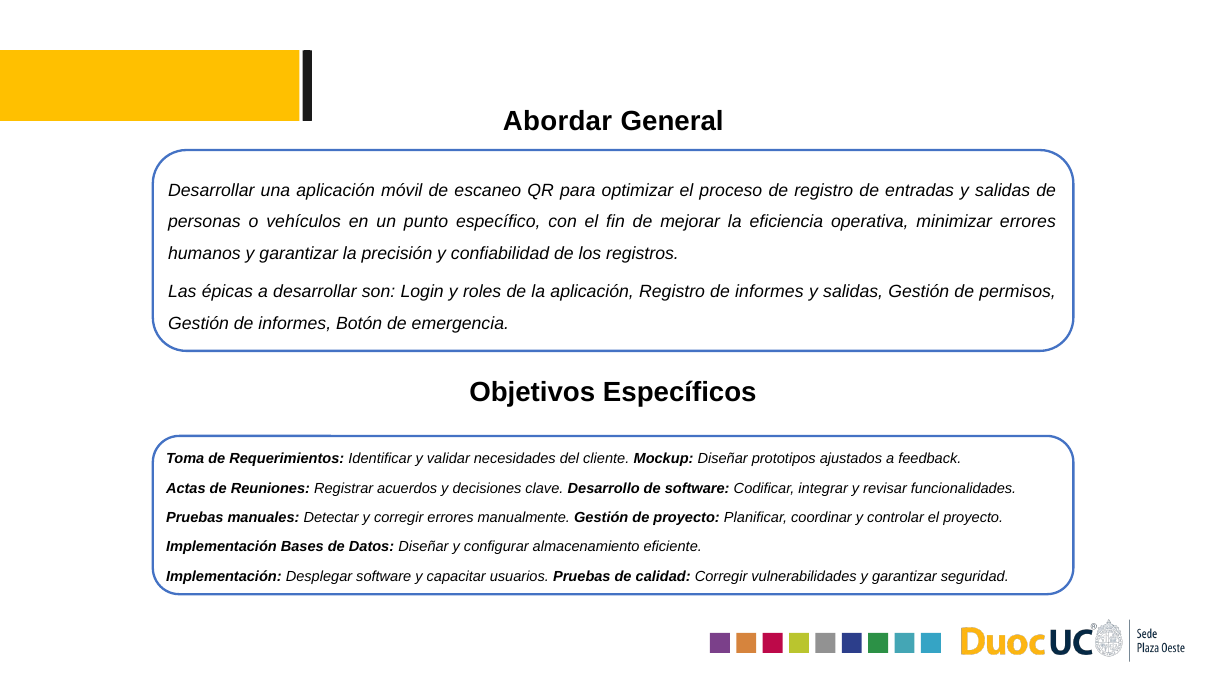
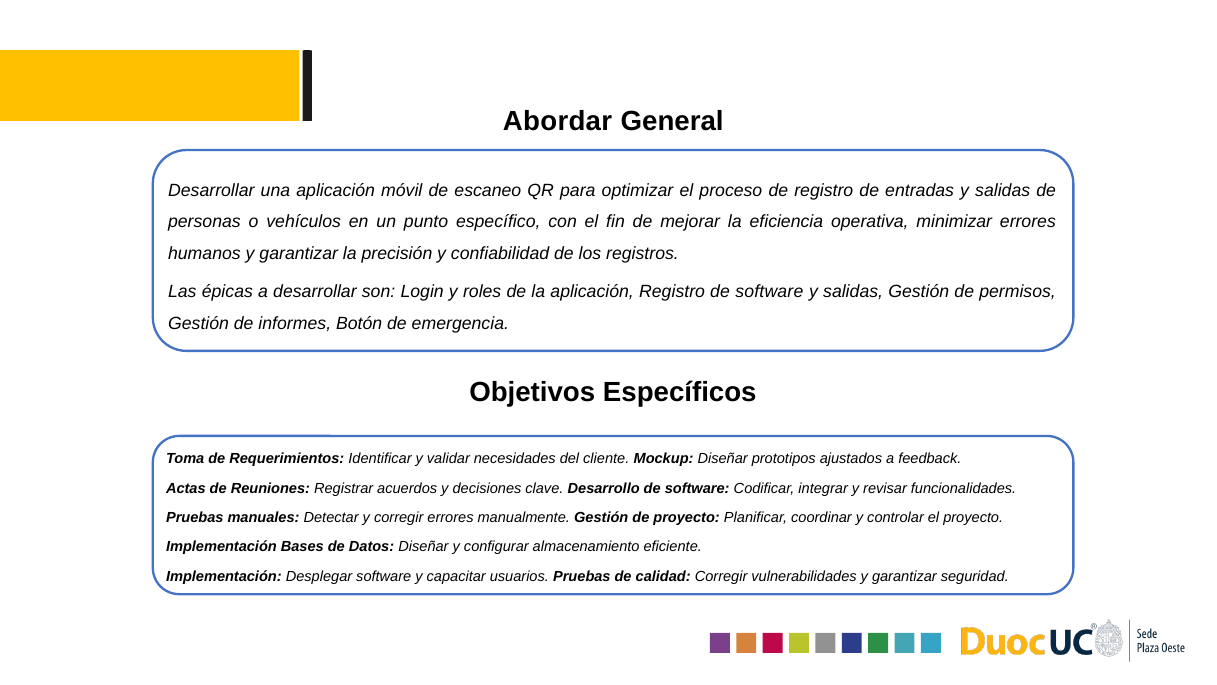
Registro de informes: informes -> software (769, 292)
